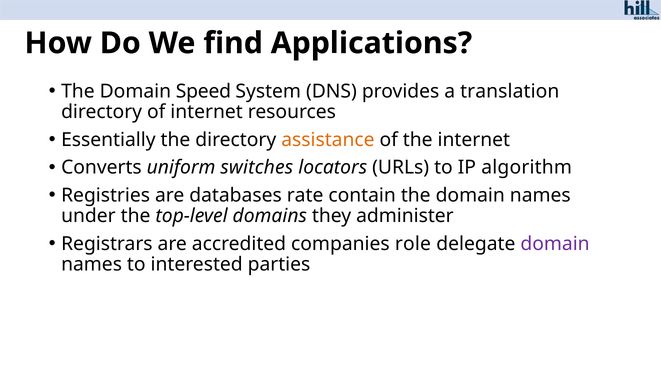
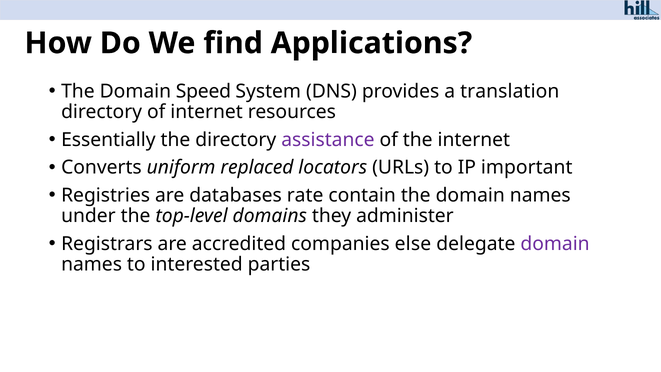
assistance colour: orange -> purple (328, 140)
switches: switches -> replaced (257, 167)
algorithm: algorithm -> important (527, 167)
role: role -> else (413, 244)
